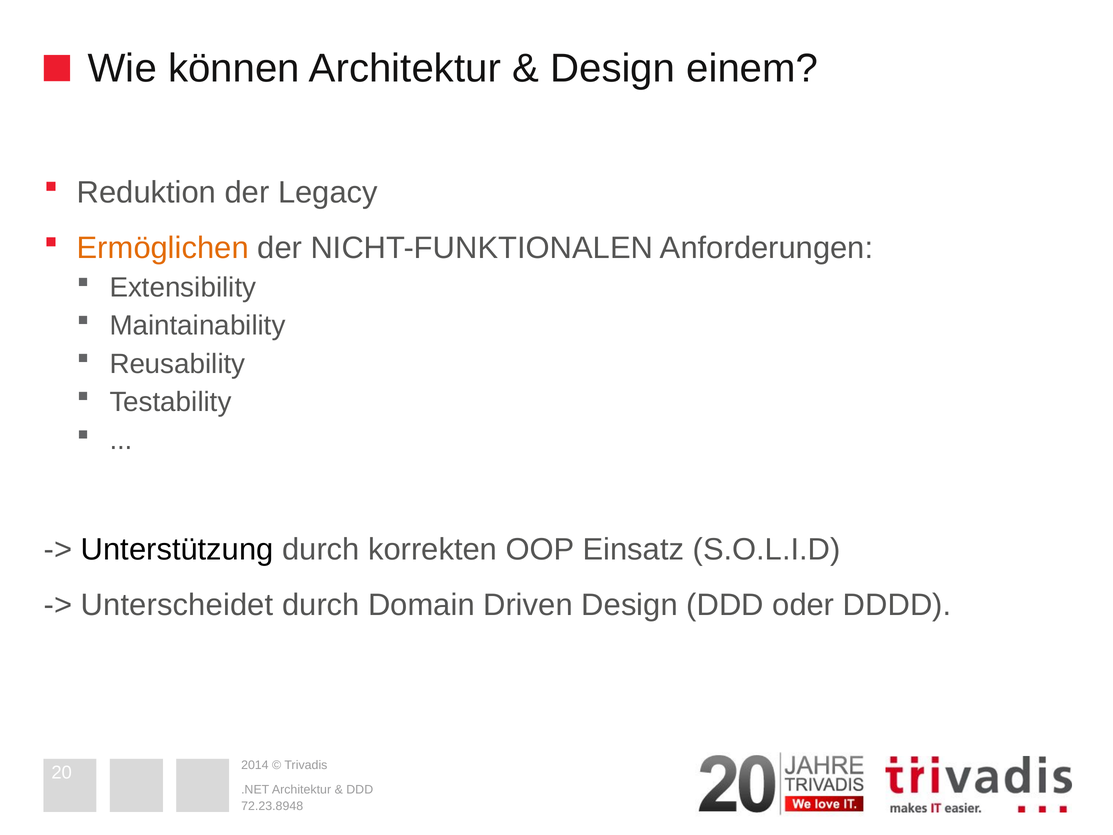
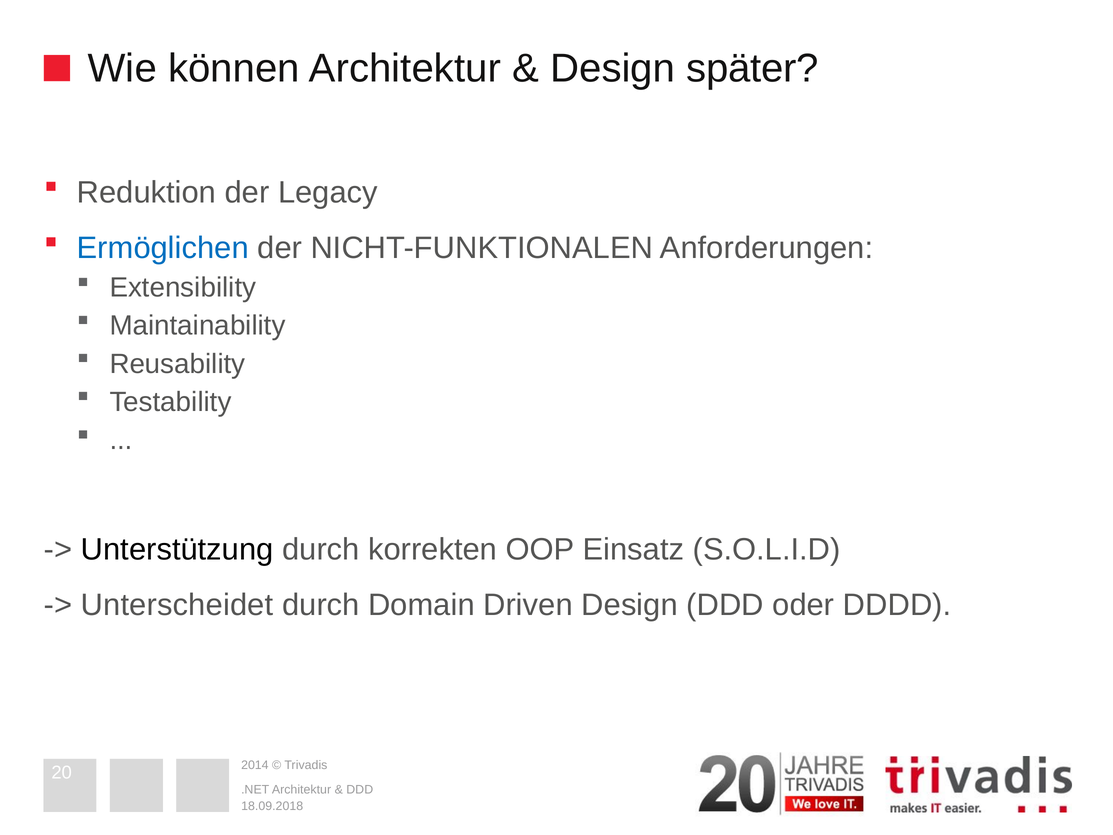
einem: einem -> später (752, 68)
Ermöglichen colour: orange -> blue (163, 248)
72.23.8948: 72.23.8948 -> 18.09.2018 (272, 806)
